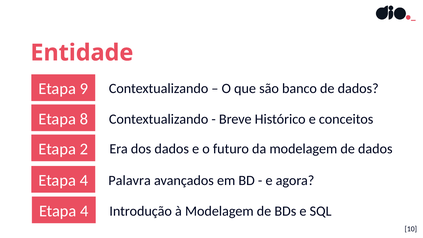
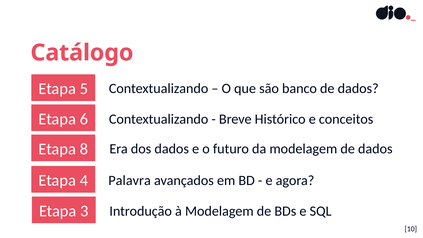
Entidade: Entidade -> Catálogo (82, 53)
9: 9 -> 5 (84, 89)
8: 8 -> 6 (84, 119)
2: 2 -> 8 (84, 149)
4: 4 -> 3 (84, 211)
